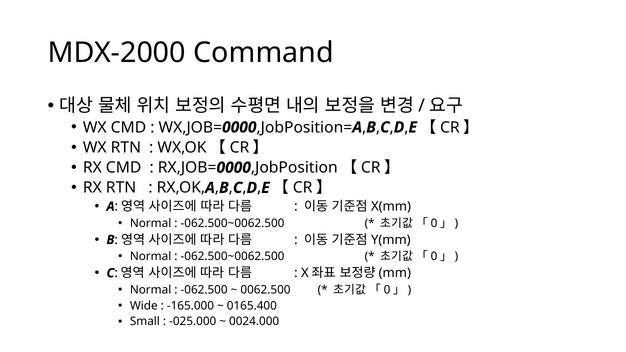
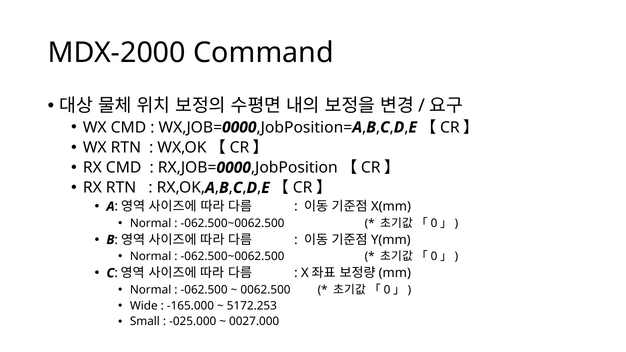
0165.400: 0165.400 -> 5172.253 (252, 306)
0024.000: 0024.000 -> 0027.000 (254, 322)
